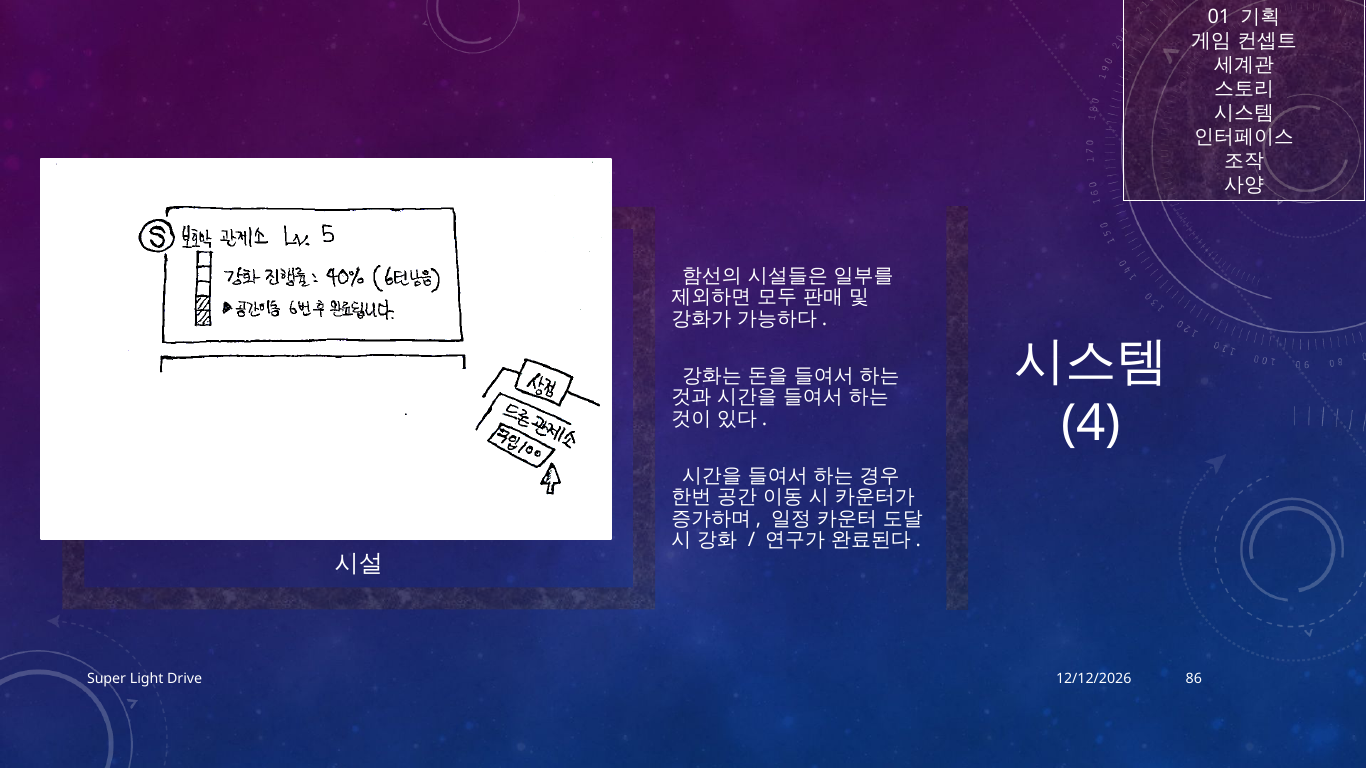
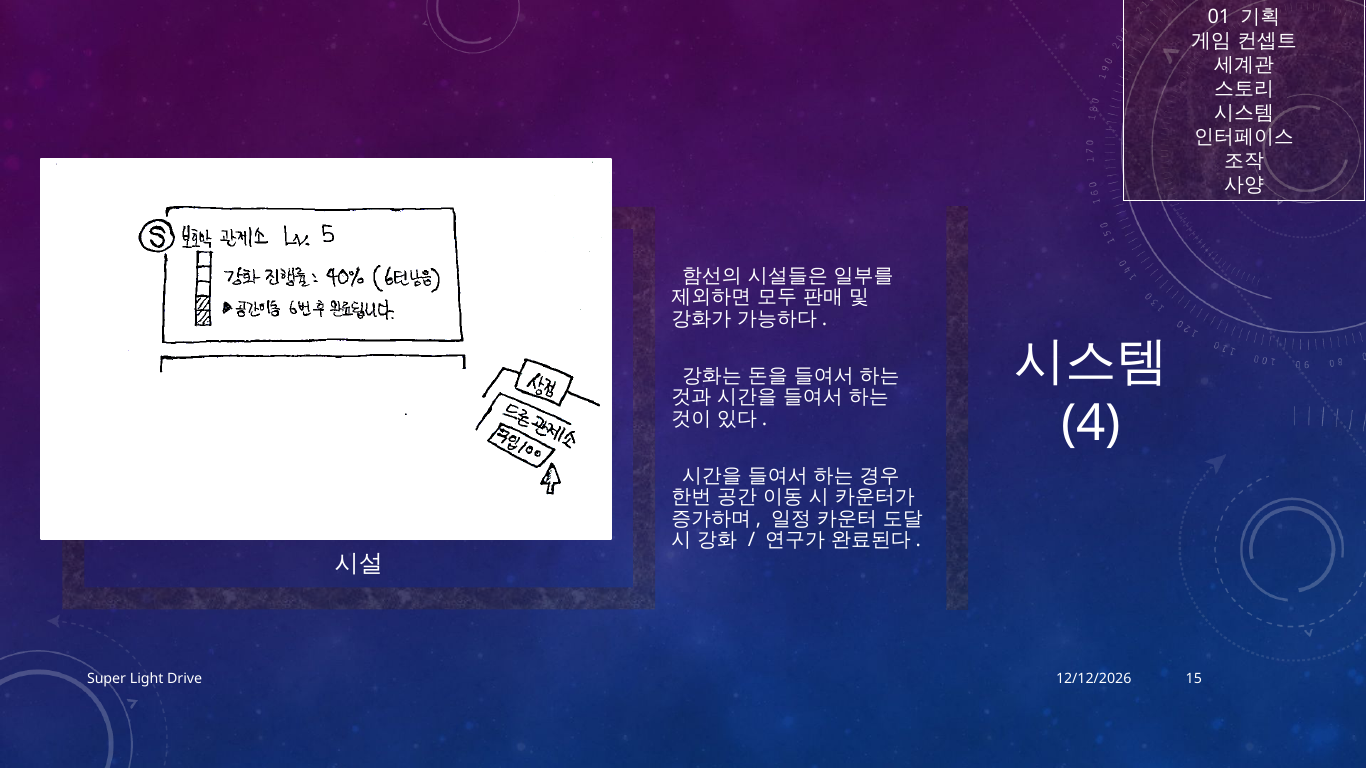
86: 86 -> 15 (1194, 679)
